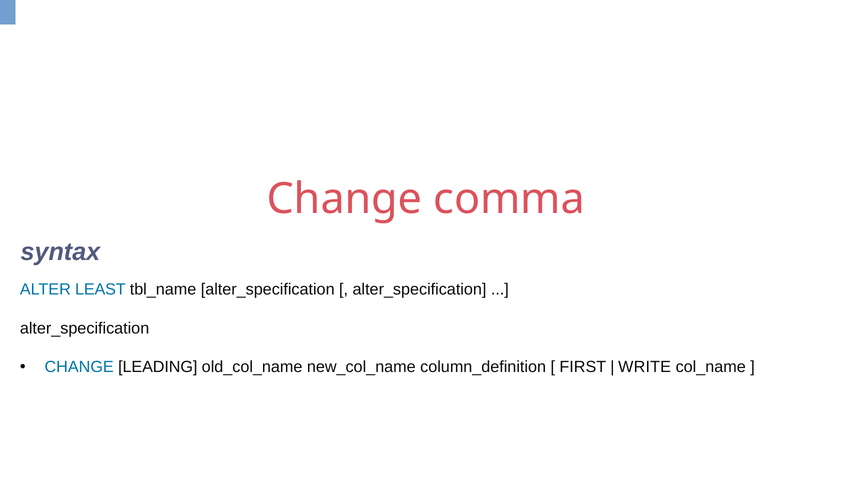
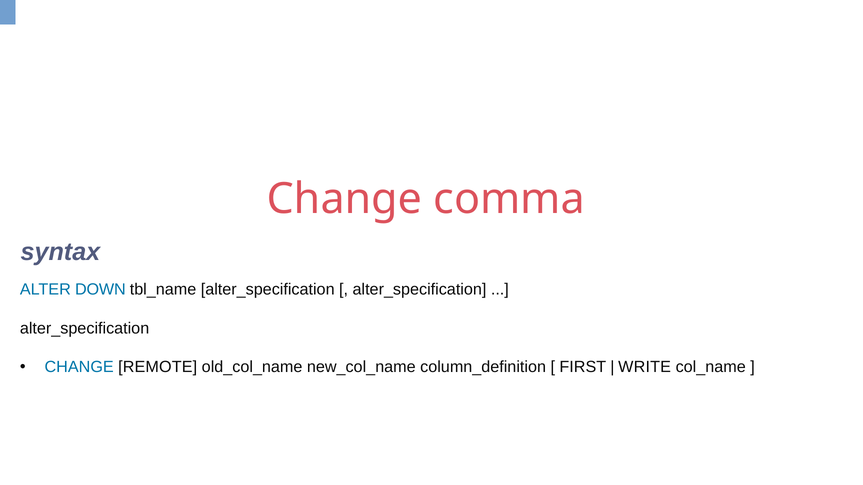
LEAST: LEAST -> DOWN (100, 290)
LEADING: LEADING -> REMOTE (158, 367)
